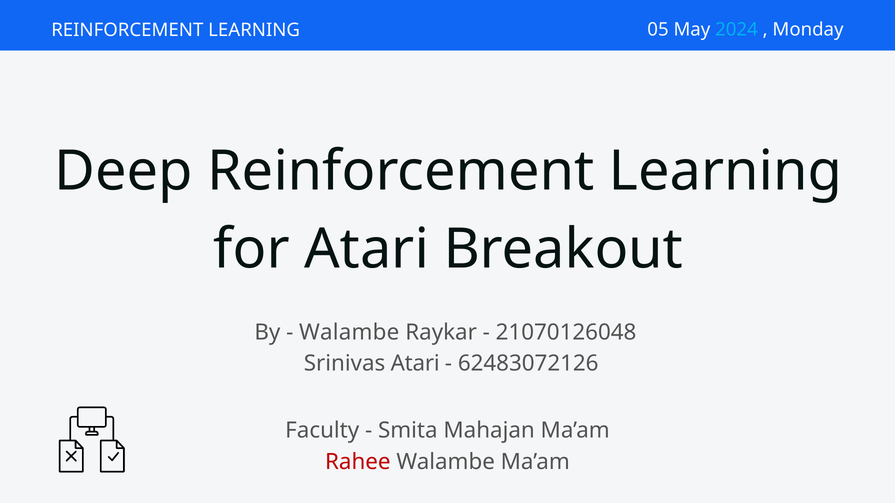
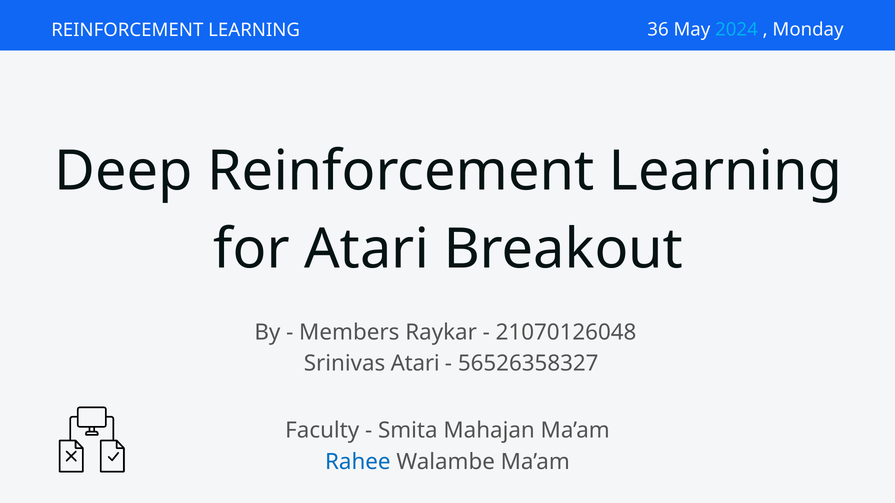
05: 05 -> 36 (658, 30)
Walambe: Walambe -> Members (349, 333)
62483072126: 62483072126 -> 56526358327 (528, 364)
Rahee colour: red -> blue (358, 462)
